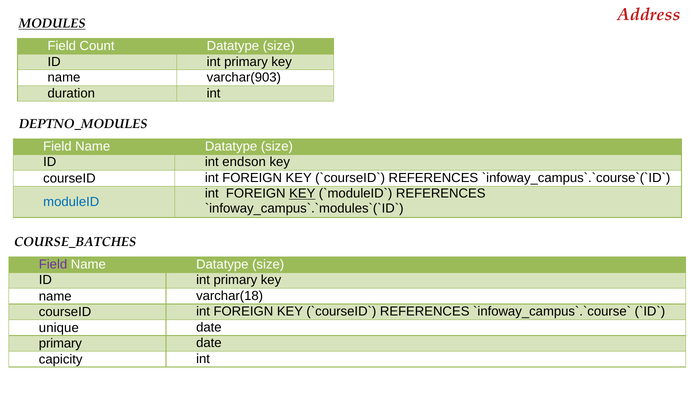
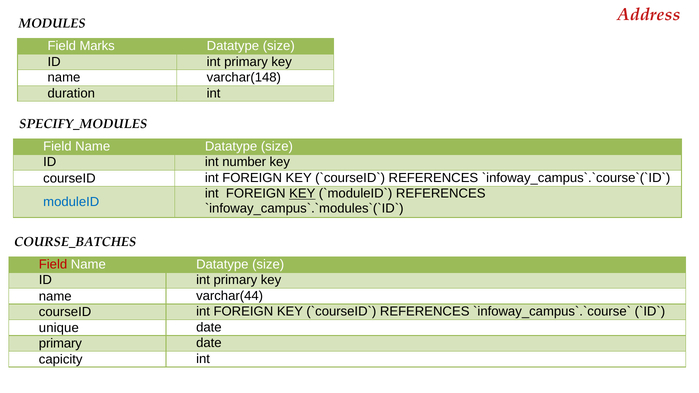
MODULES underline: present -> none (52, 24)
Count: Count -> Marks (97, 46)
varchar(903: varchar(903 -> varchar(148 (244, 78)
DEPTNO_MODULES: DEPTNO_MODULES -> SPECIFY_MODULES (83, 124)
endson: endson -> number (244, 162)
Field colour: purple -> red (53, 264)
varchar(18: varchar(18 -> varchar(44 (230, 296)
